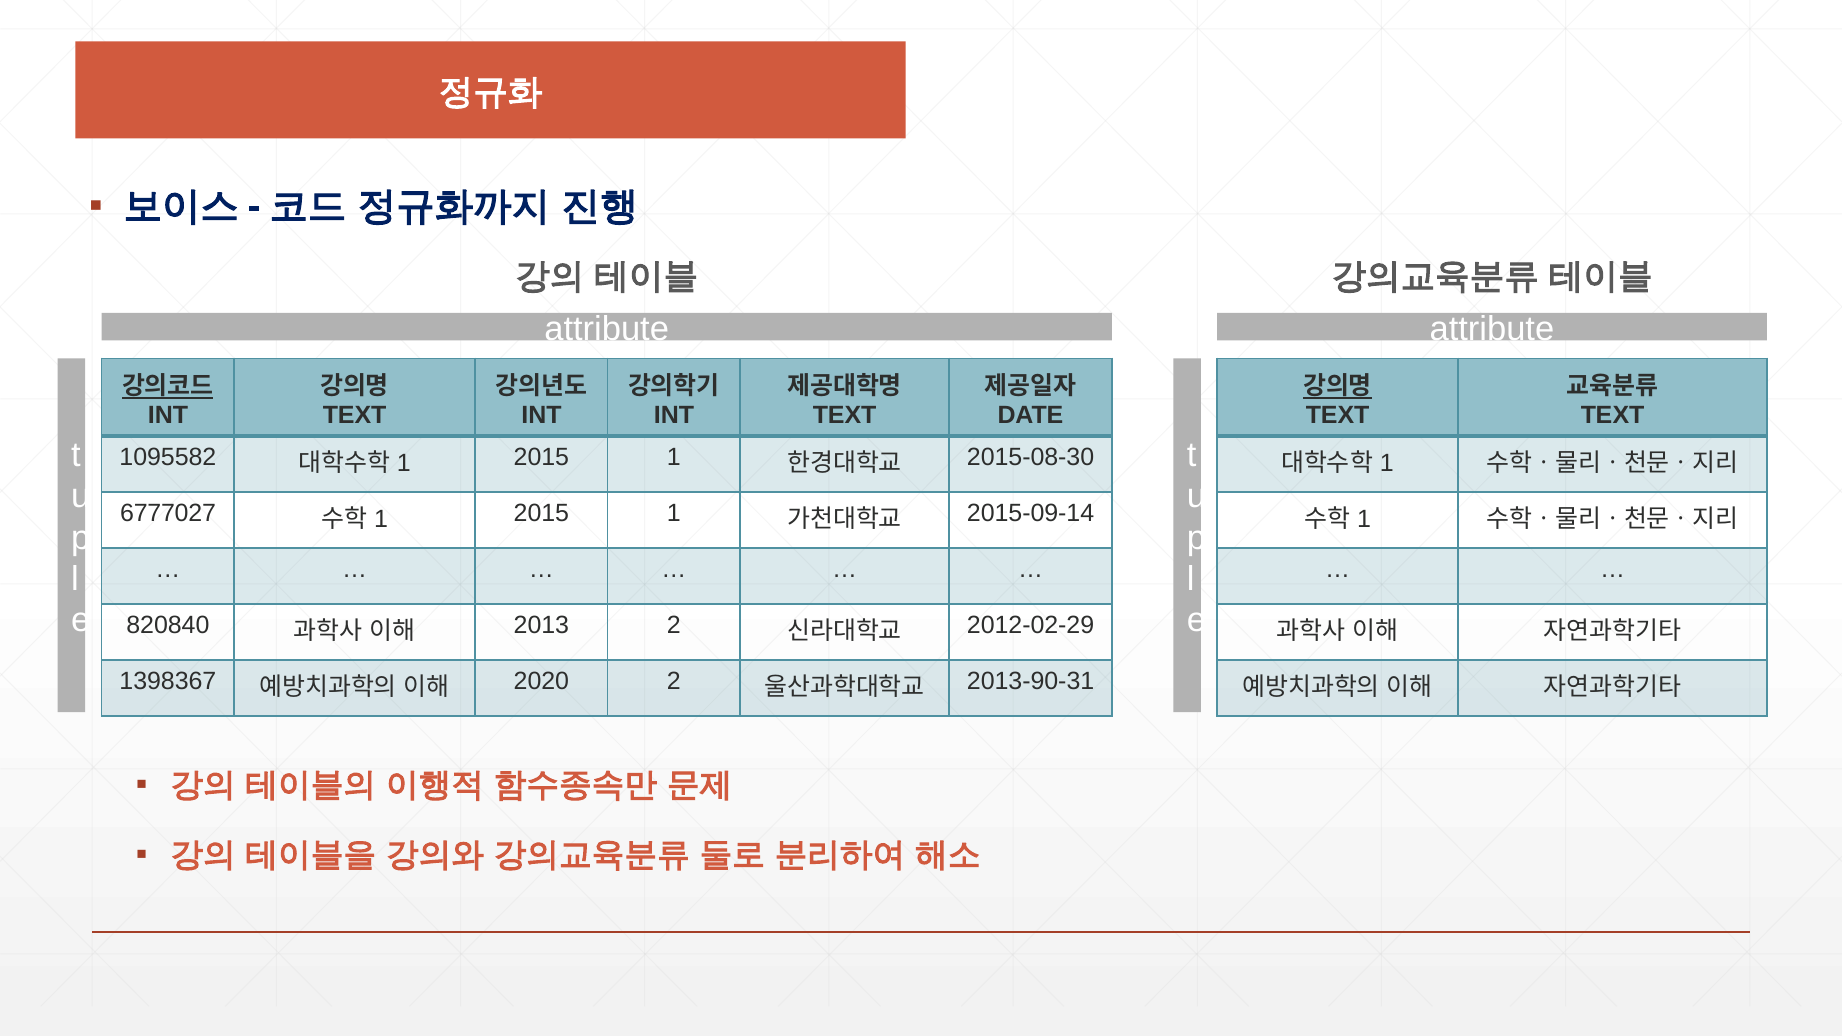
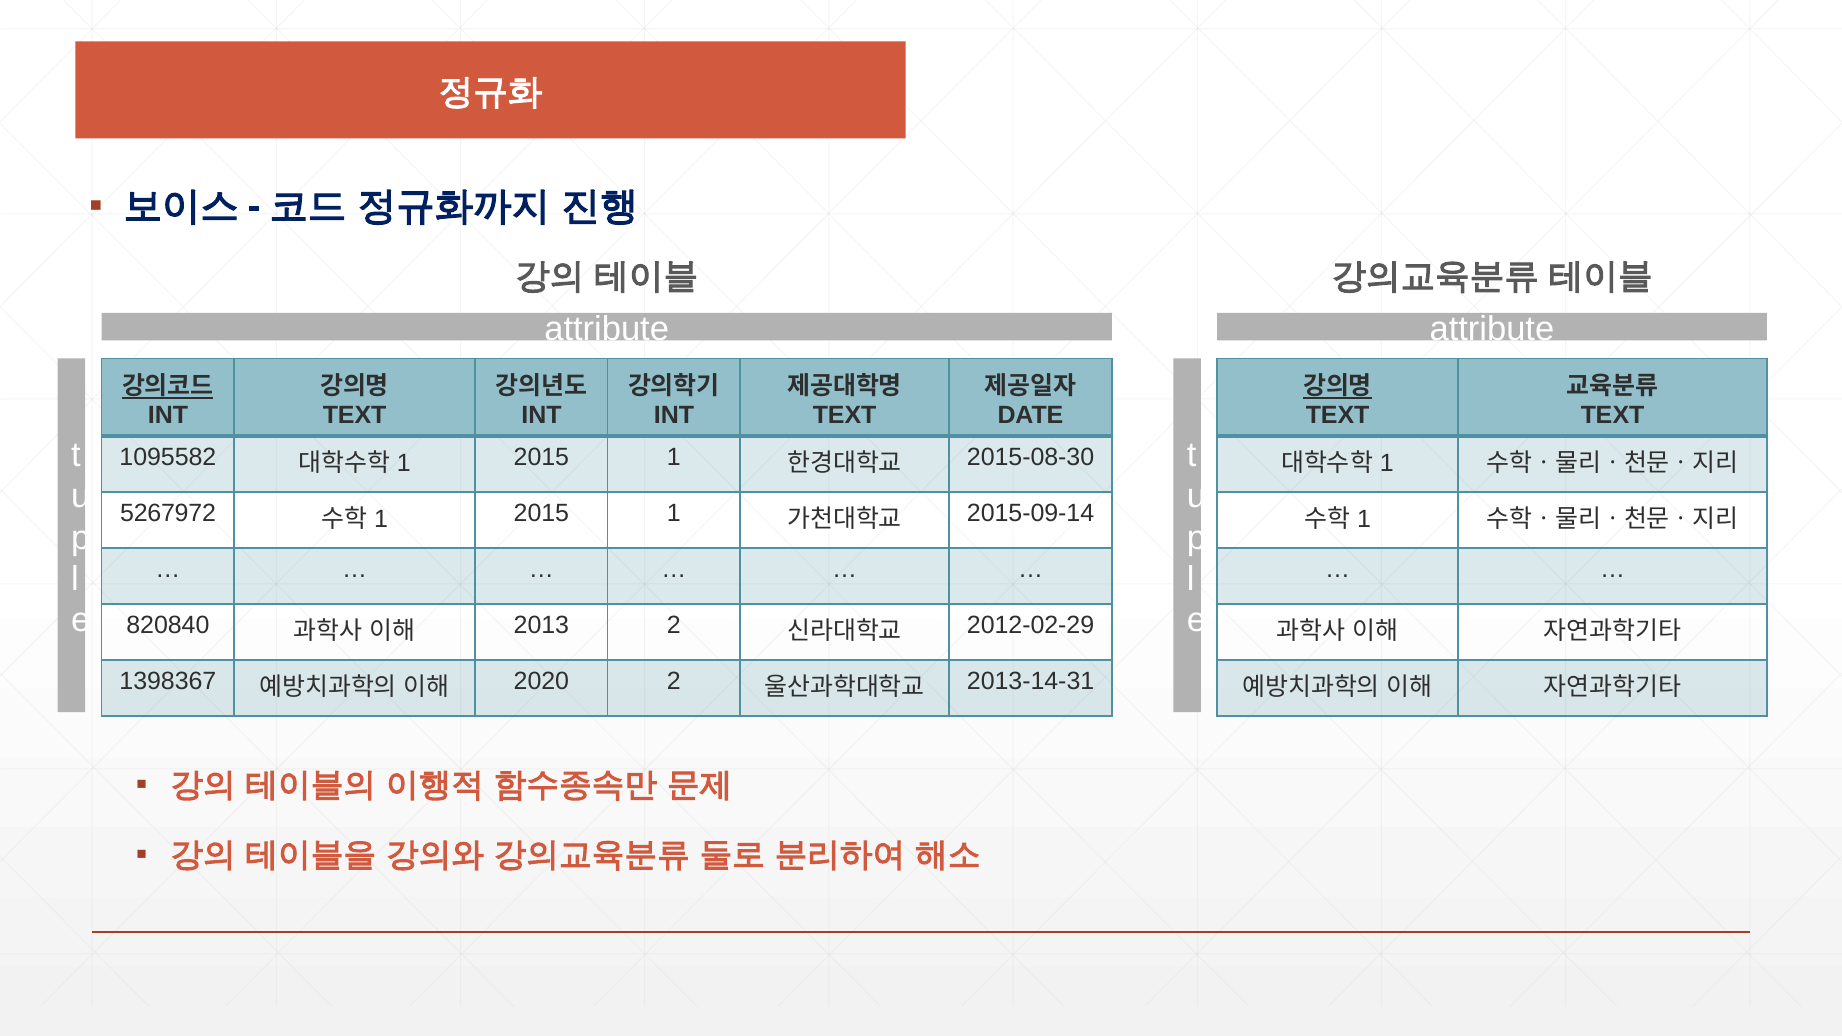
6777027: 6777027 -> 5267972 (168, 513)
2013-90-31: 2013-90-31 -> 2013-14-31 (1031, 681)
